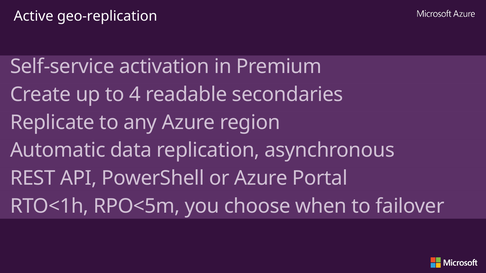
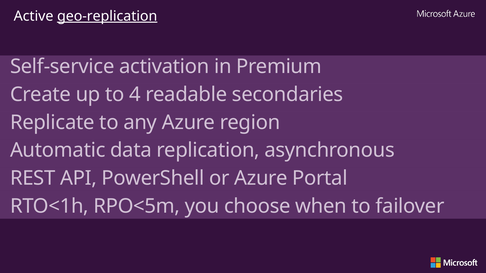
geo-replication underline: none -> present (107, 16)
